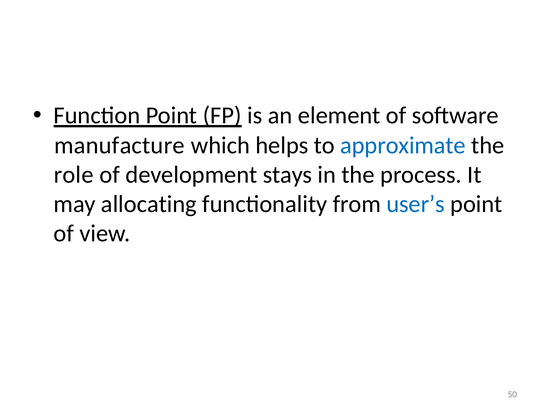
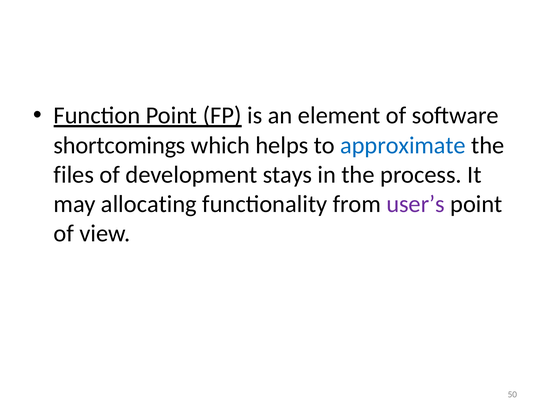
manufacture: manufacture -> shortcomings (120, 145)
role: role -> files (74, 175)
user’s colour: blue -> purple (416, 204)
